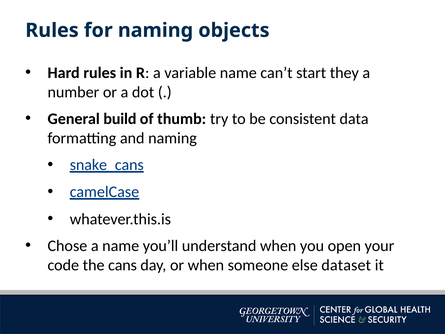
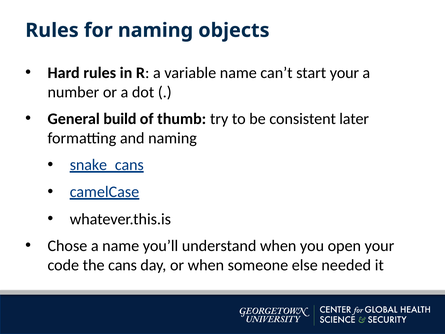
start they: they -> your (344, 73)
data: data -> later (354, 119)
dataset: dataset -> needed (346, 265)
